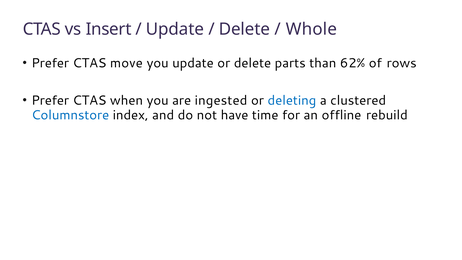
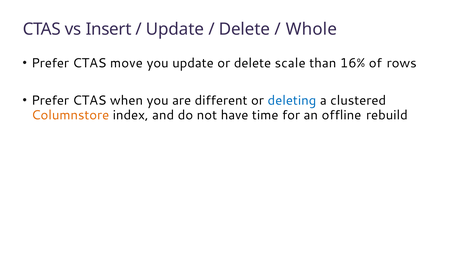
parts: parts -> scale (290, 63)
62%: 62% -> 16% (353, 63)
ingested: ingested -> different (221, 101)
Columnstore colour: blue -> orange (70, 115)
